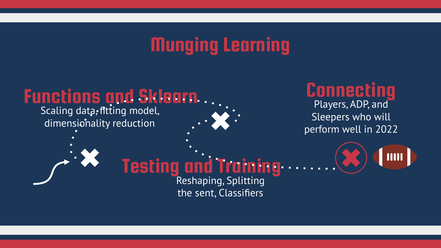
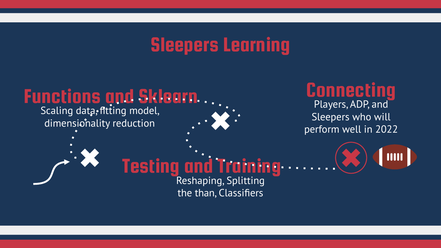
Munging: Munging -> Sleepers (185, 45)
sent: sent -> than (206, 193)
